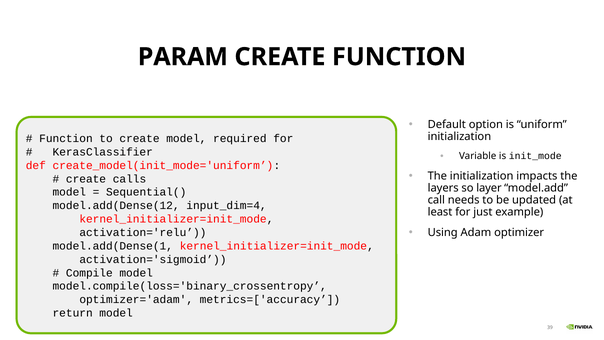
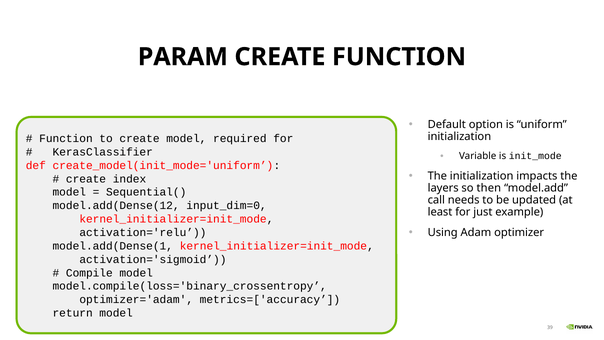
calls: calls -> index (130, 179)
layer: layer -> then (489, 188)
input_dim=4: input_dim=4 -> input_dim=0 (226, 206)
